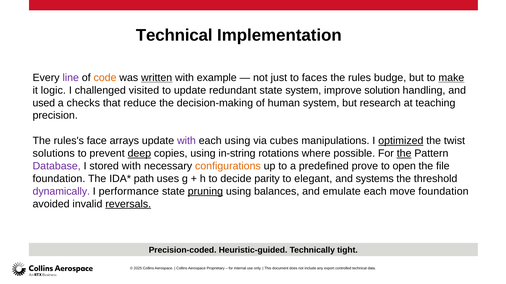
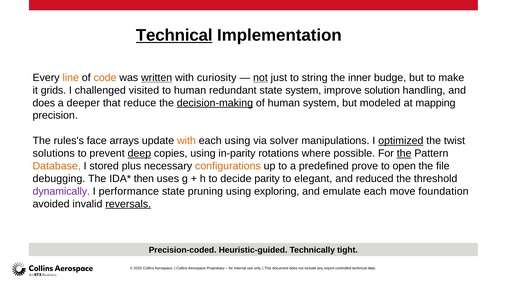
Technical underline: none -> present (174, 35)
line colour: purple -> orange (71, 78)
example: example -> curiosity (217, 78)
not underline: none -> present (260, 78)
faces: faces -> string (315, 78)
rules: rules -> inner (360, 78)
make underline: present -> none (451, 78)
logic: logic -> grids (53, 90)
to update: update -> human (190, 90)
used: used -> does (44, 103)
checks: checks -> deeper (83, 103)
decision-making underline: none -> present (215, 103)
research: research -> modeled (380, 103)
teaching: teaching -> mapping (435, 103)
with colour: purple -> orange (186, 141)
cubes: cubes -> solver (284, 141)
in-string: in-string -> in-parity (237, 154)
Database colour: purple -> orange (57, 166)
stored with: with -> plus (131, 166)
foundation: foundation -> debugging (59, 179)
path: path -> then (144, 179)
systems: systems -> reduced (375, 179)
pruning underline: present -> none (205, 192)
balances: balances -> exploring (277, 192)
